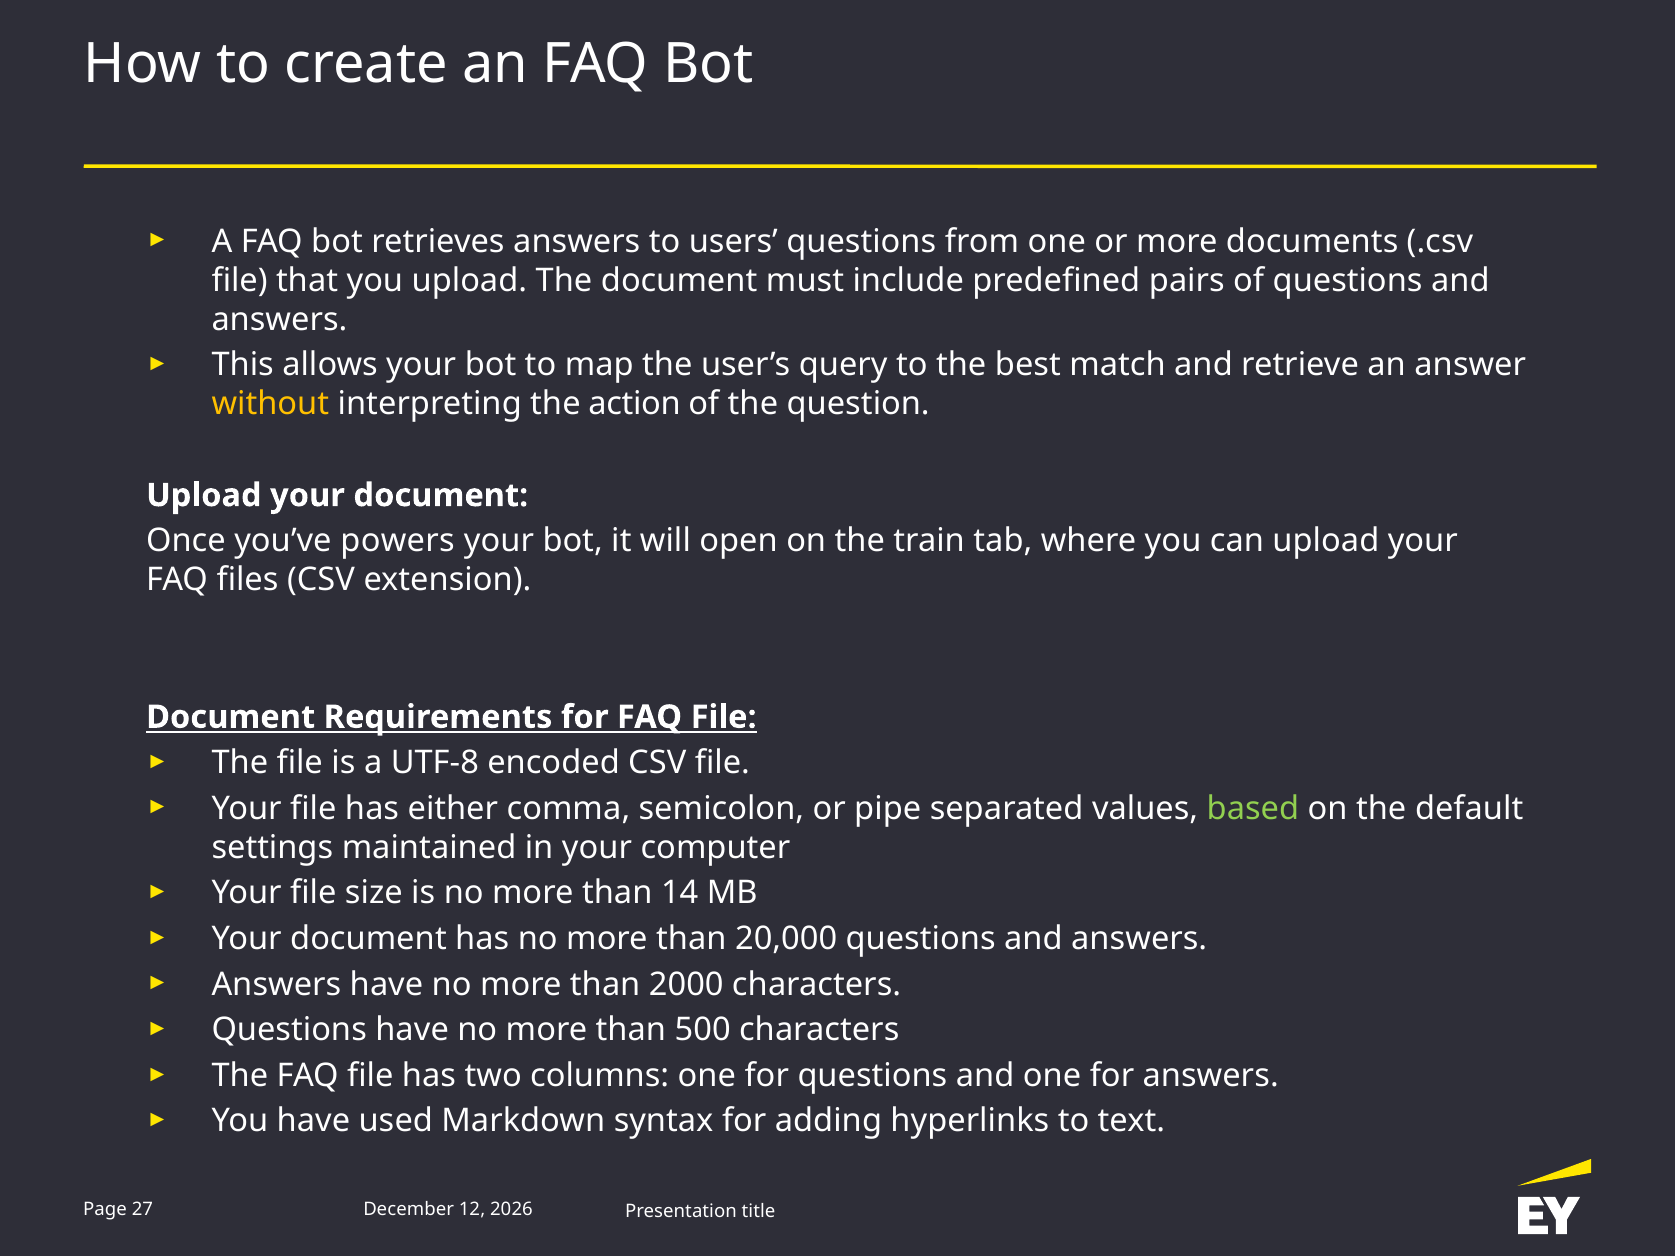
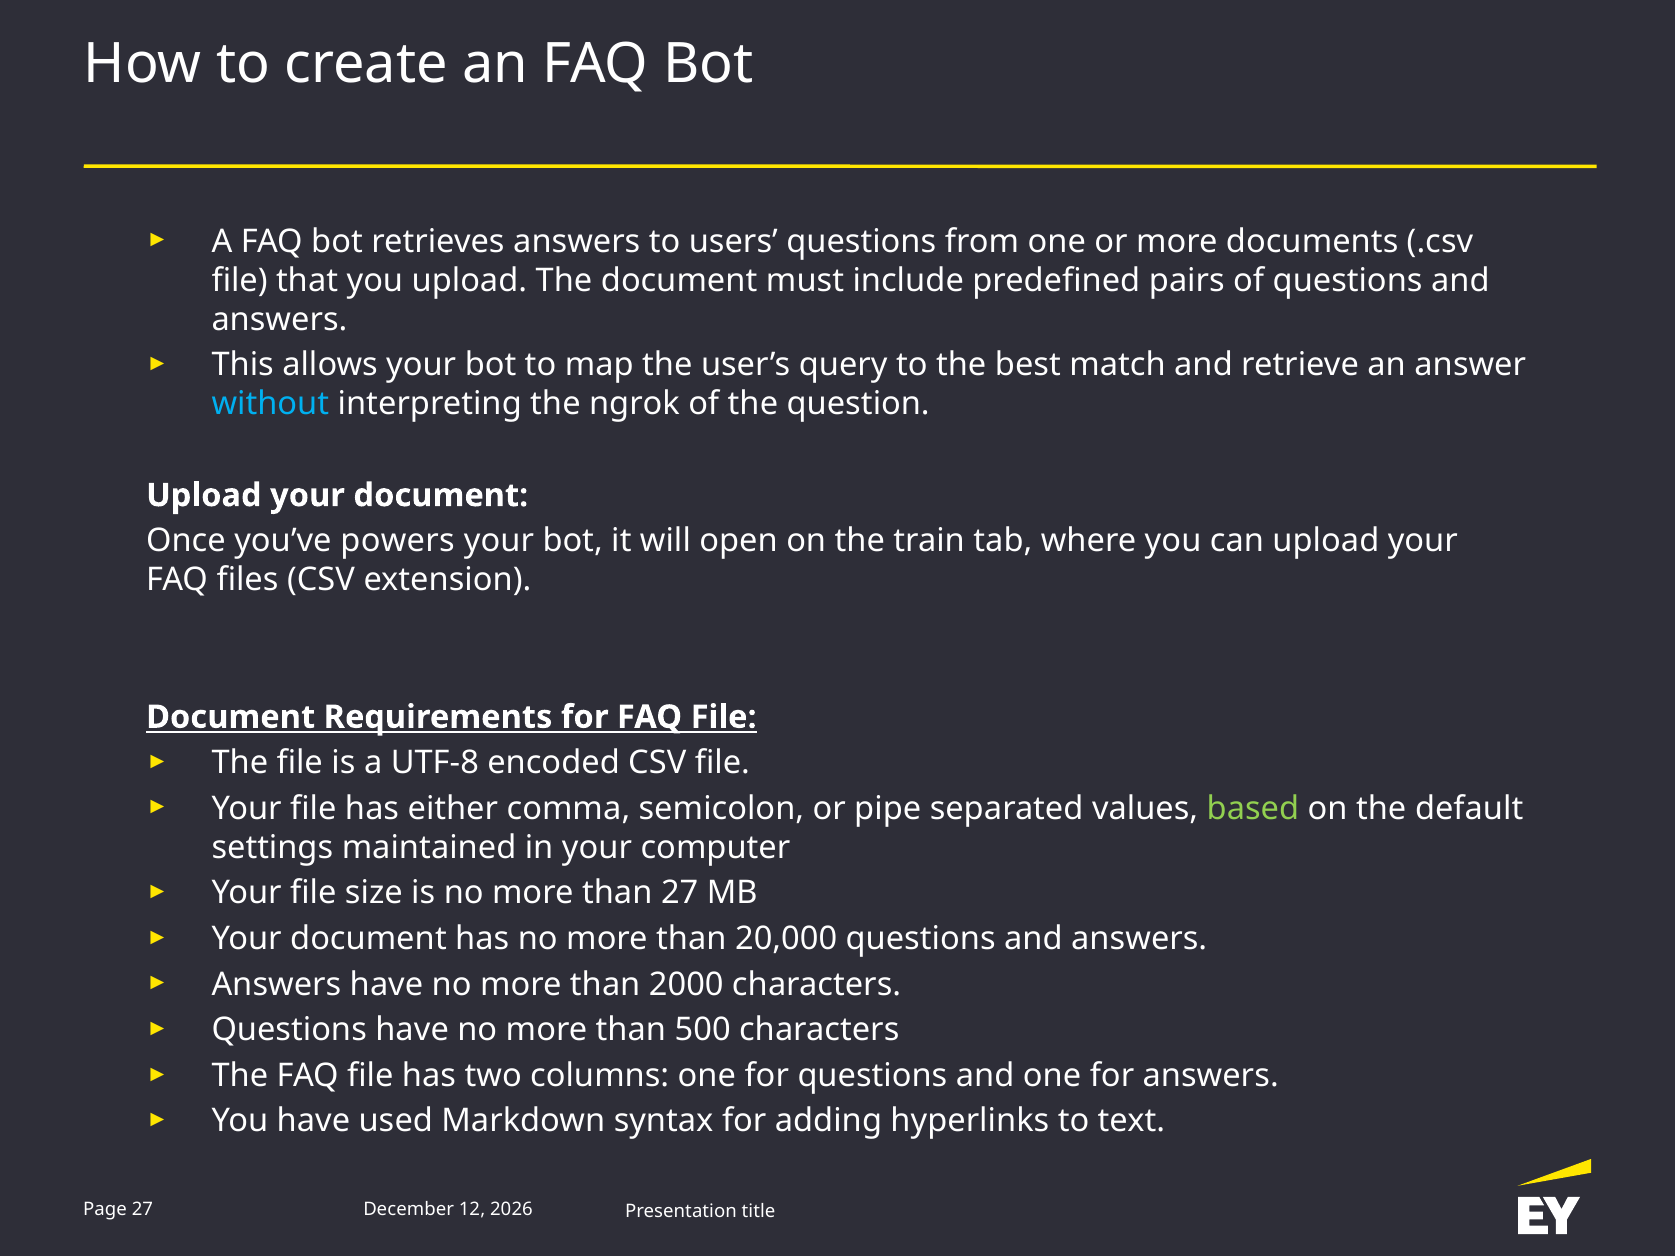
without colour: yellow -> light blue (270, 404)
action: action -> ngrok (634, 404)
than 14: 14 -> 27 (680, 893)
